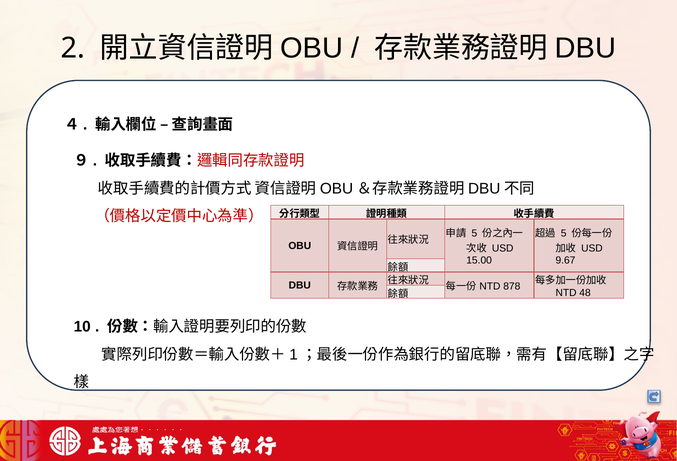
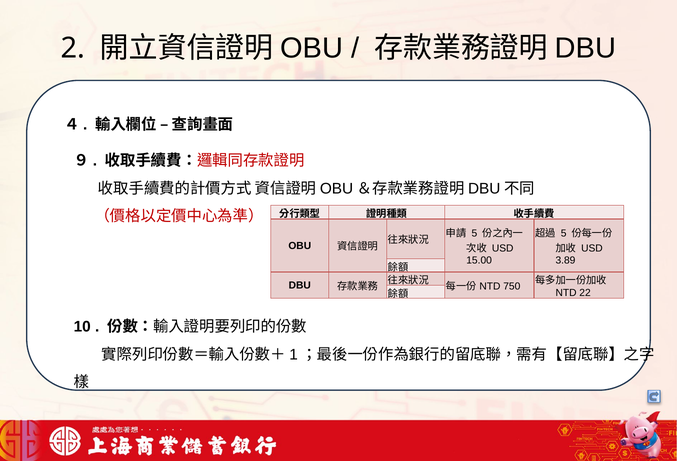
9.67: 9.67 -> 3.89 (565, 260)
878: 878 -> 750 (512, 286)
48: 48 -> 22 (585, 293)
